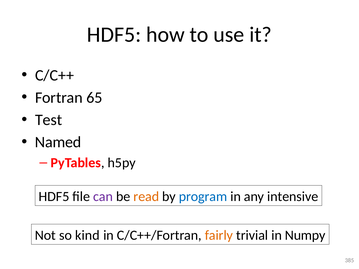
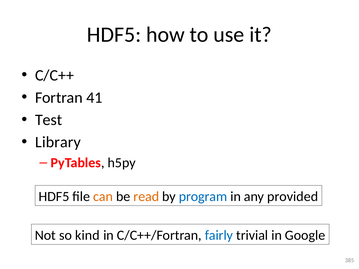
65: 65 -> 41 (94, 98)
Named: Named -> Library (58, 142)
can colour: purple -> orange (103, 197)
intensive: intensive -> provided (293, 197)
fairly colour: orange -> blue (219, 235)
Numpy: Numpy -> Google (305, 235)
